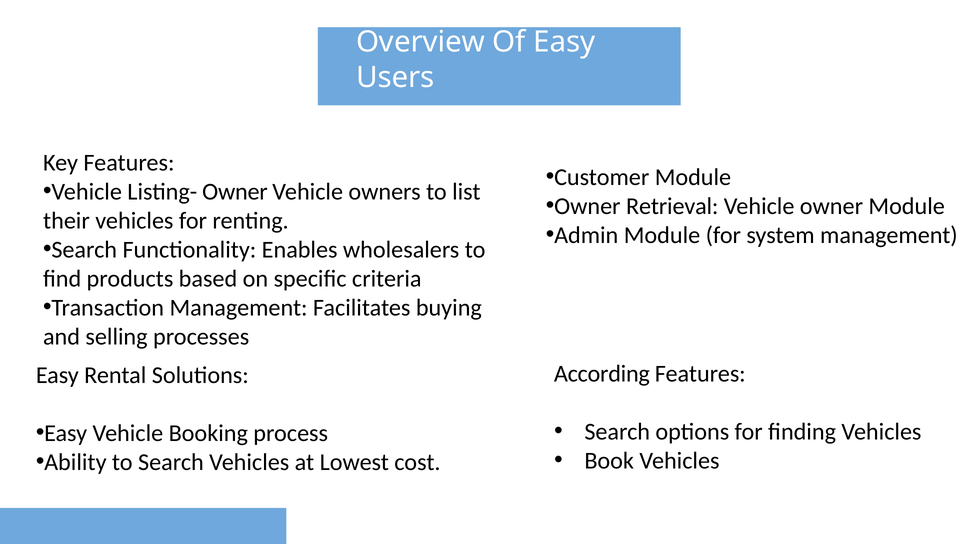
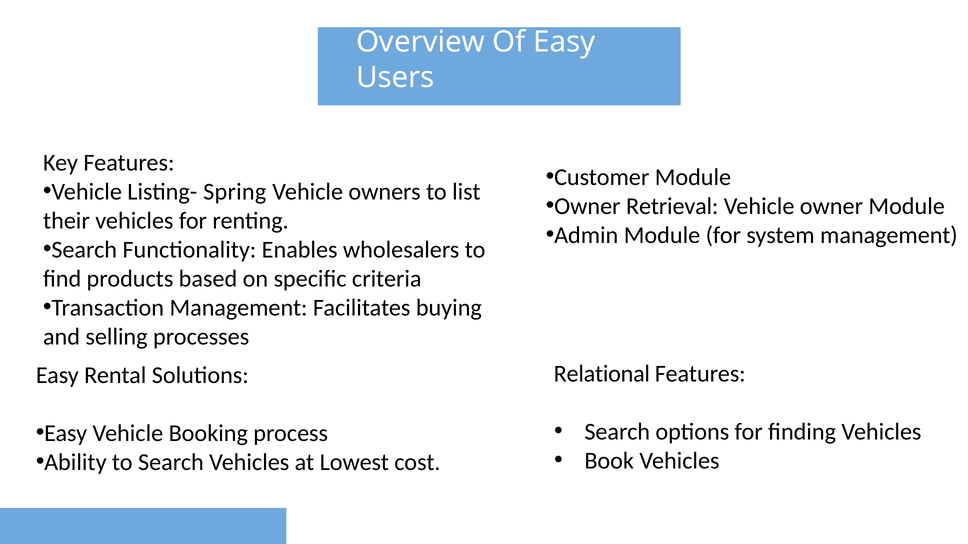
Listing- Owner: Owner -> Spring (235, 192)
According: According -> Relational (602, 374)
